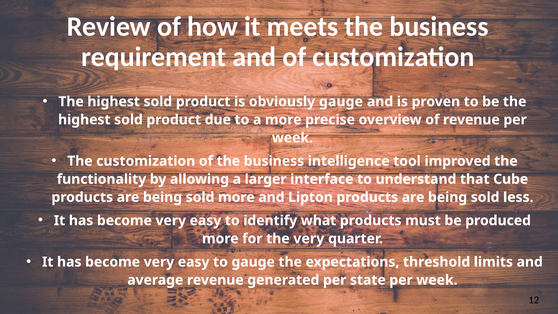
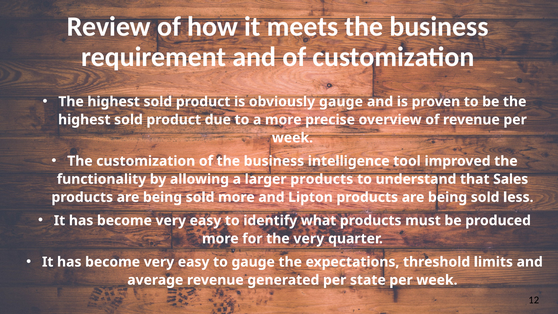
larger interface: interface -> products (322, 179)
Cube: Cube -> Sales (511, 179)
